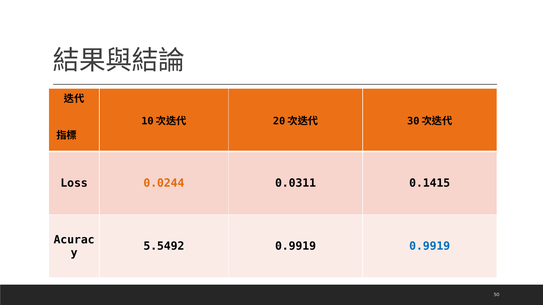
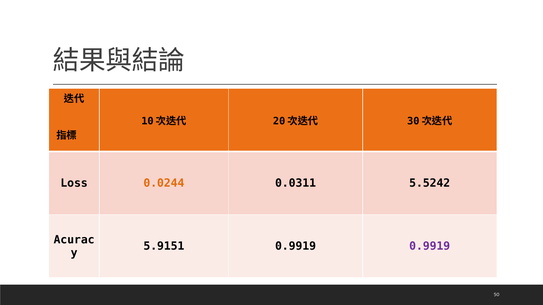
0.1415: 0.1415 -> 5.5242 (430, 183)
5.5492: 5.5492 -> 5.9151 (164, 247)
0.9919 colour: blue -> purple (430, 247)
